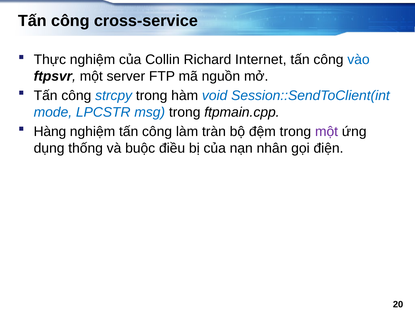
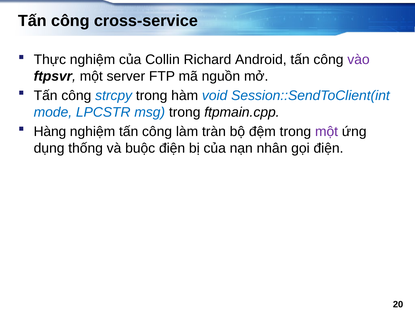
Internet: Internet -> Android (261, 60)
vào colour: blue -> purple (359, 60)
buộc điều: điều -> điện (172, 148)
